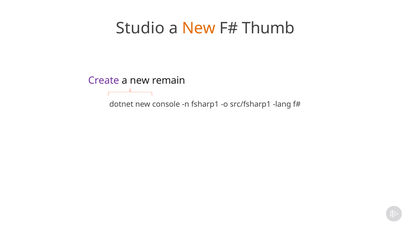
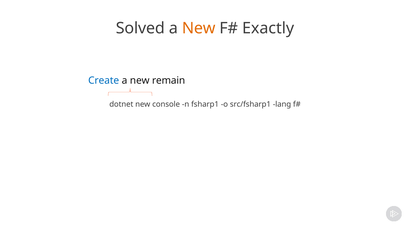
Studio: Studio -> Solved (140, 28)
Thumb: Thumb -> Exactly (268, 28)
Create colour: purple -> blue (104, 81)
